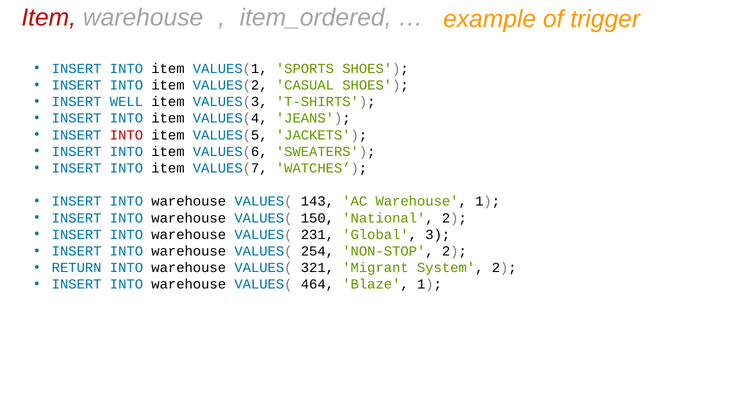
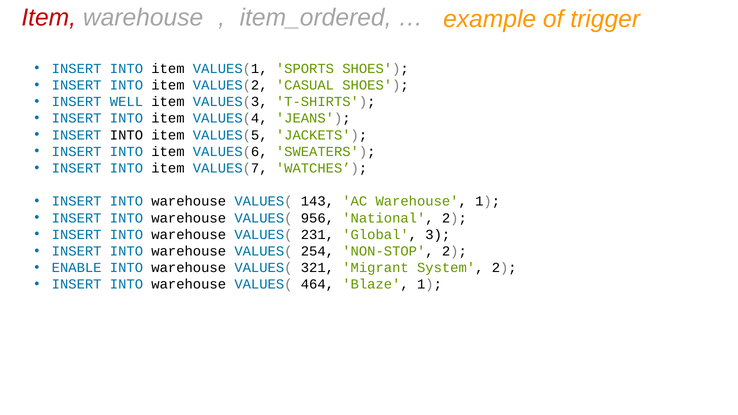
INTO colour: red -> black (126, 135)
150: 150 -> 956 (317, 218)
RETURN: RETURN -> ENABLE (77, 268)
